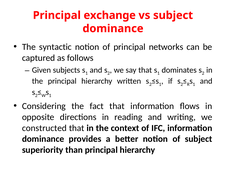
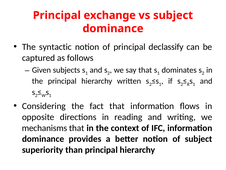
networks: networks -> declassify (166, 47)
constructed: constructed -> mechanisms (44, 128)
